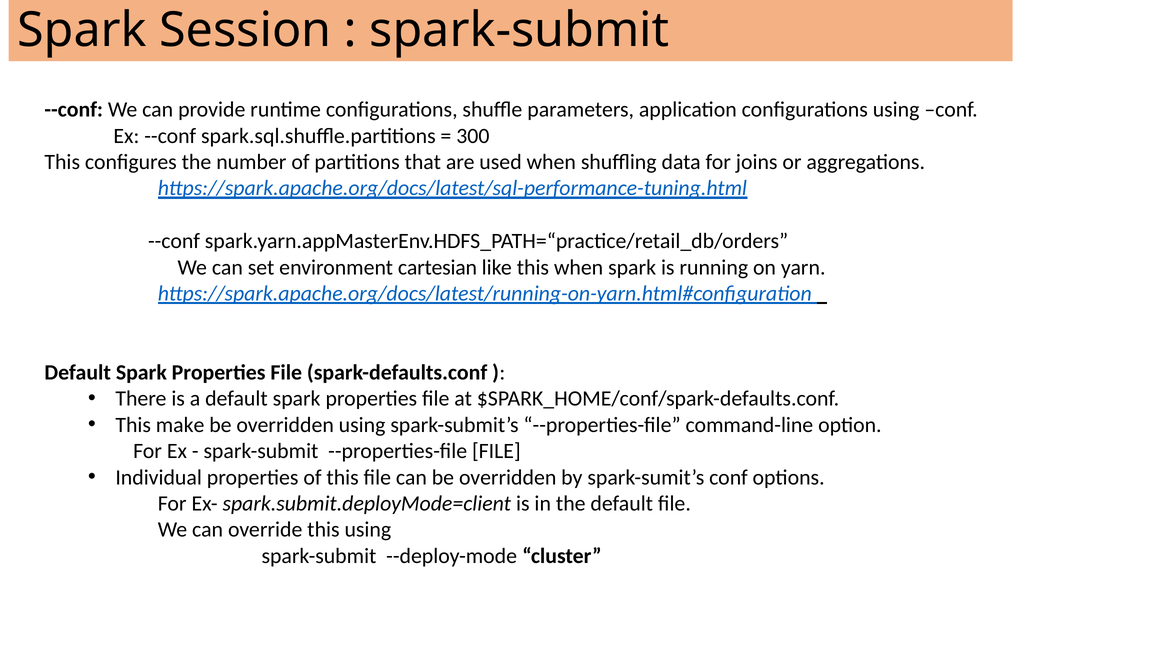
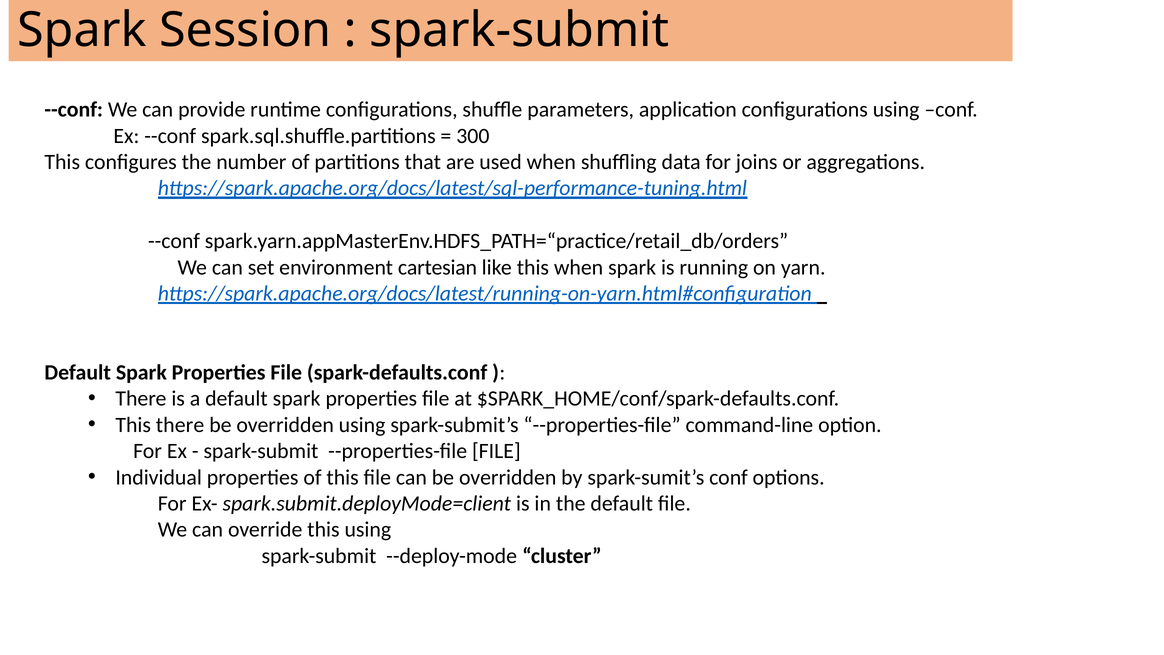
This make: make -> there (180, 425)
